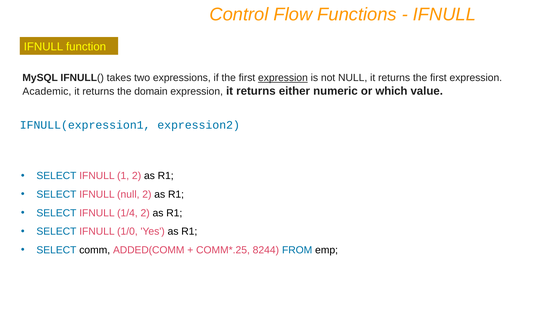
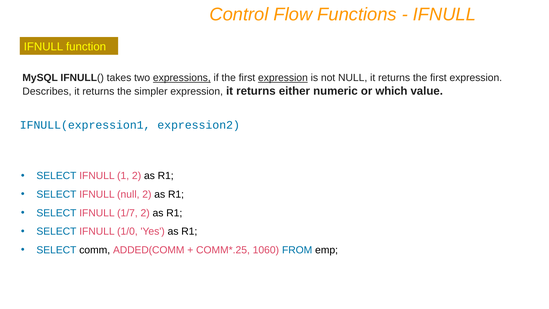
expressions underline: none -> present (182, 78)
Academic: Academic -> Describes (47, 91)
domain: domain -> simpler (151, 91)
1/4: 1/4 -> 1/7 (127, 213)
8244: 8244 -> 1060 (266, 250)
